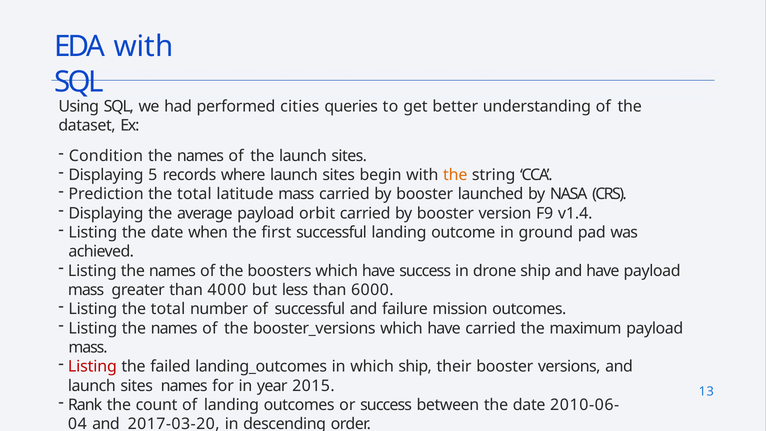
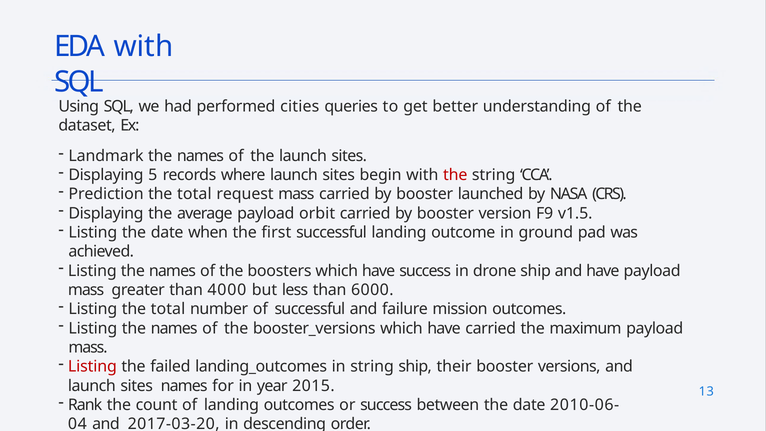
Condition: Condition -> Landmark (106, 156)
the colour: orange -> red (455, 175)
latitude: latitude -> request (245, 194)
v1.4: v1.4 -> v1.5 (575, 213)
in which: which -> string (372, 367)
